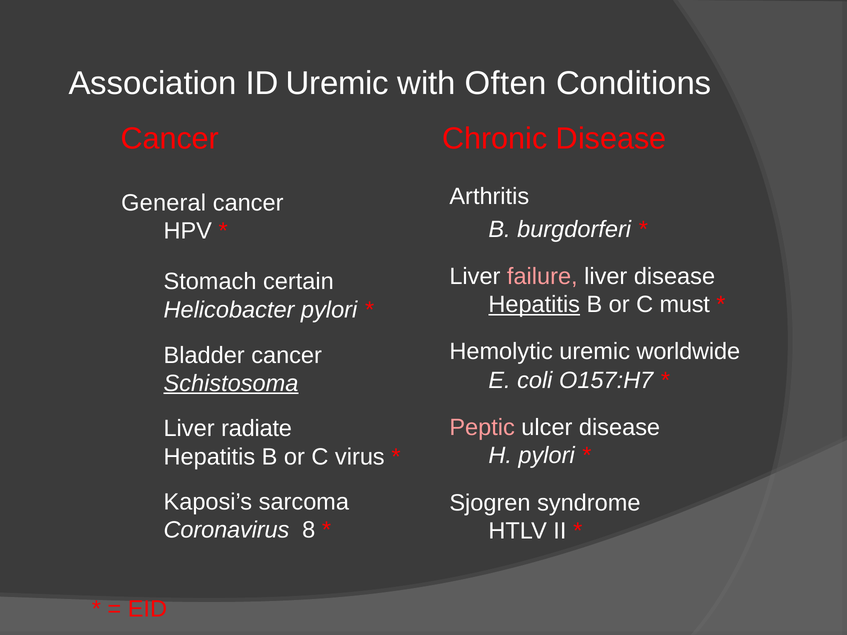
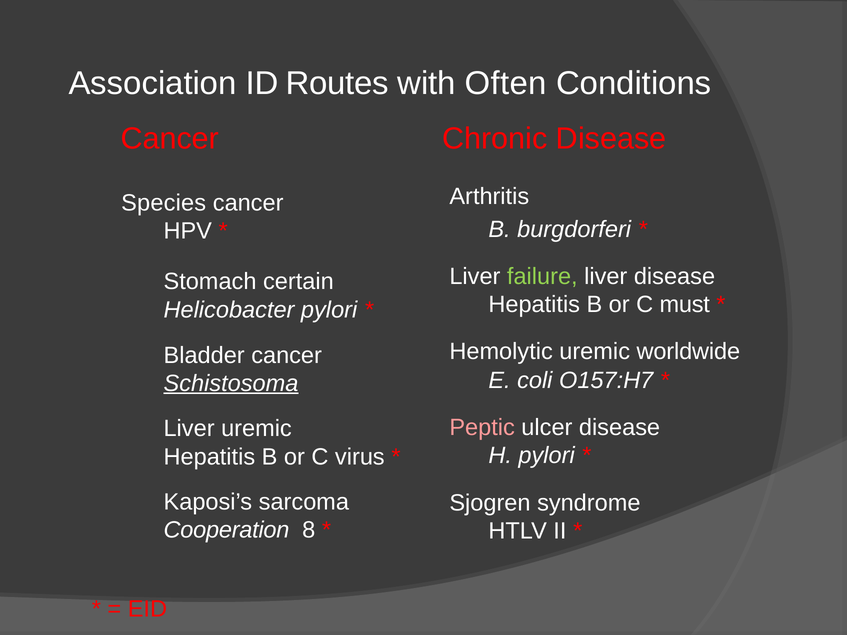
ID Uremic: Uremic -> Routes (337, 84)
General: General -> Species (164, 203)
failure colour: pink -> light green (542, 276)
Hepatitis underline: present -> none (534, 305)
Liver radiate: radiate -> uremic (256, 429)
Coronavirus: Coronavirus -> Cooperation (227, 530)
